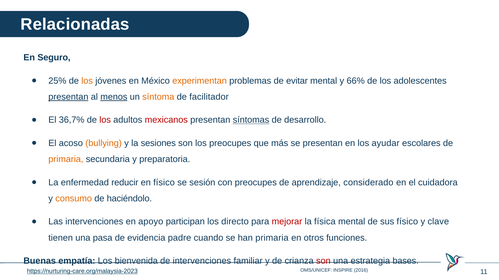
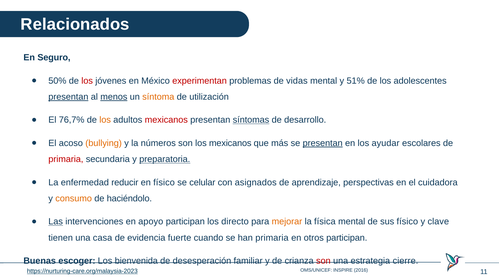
Relacionadas: Relacionadas -> Relacionados (75, 24)
25%: 25% -> 50% (57, 81)
los colour: orange -> red (87, 81)
experimentan colour: orange -> red (200, 81)
evitar: evitar -> vidas (297, 81)
66%: 66% -> 51% (356, 81)
facilitador: facilitador -> utilización (209, 97)
36,7%: 36,7% -> 76,7% (72, 120)
los colour: red -> orange (105, 120)
sesiones: sesiones -> números (158, 143)
los preocupes: preocupes -> mexicanos (230, 143)
presentan underline: none -> present (323, 143)
primaria colour: orange -> red (66, 160)
preparatoria underline: none -> present (165, 160)
sesión: sesión -> celular (202, 183)
con preocupes: preocupes -> asignados (256, 183)
considerado: considerado -> perspectivas (368, 183)
Las underline: none -> present (56, 222)
mejorar colour: red -> orange (287, 222)
pasa: pasa -> casa (103, 238)
padre: padre -> fuerte (180, 238)
otros funciones: funciones -> participan (347, 238)
empatía: empatía -> escoger (77, 262)
de intervenciones: intervenciones -> desesperación (202, 262)
bases: bases -> cierre (405, 262)
